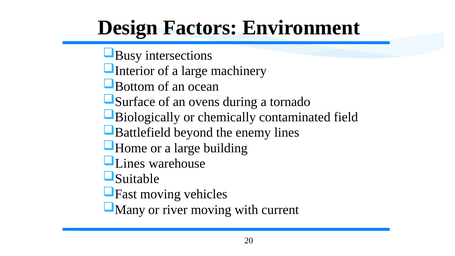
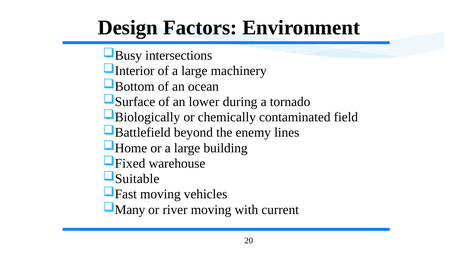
ovens: ovens -> lower (204, 102)
Lines: Lines -> Fixed (130, 163)
